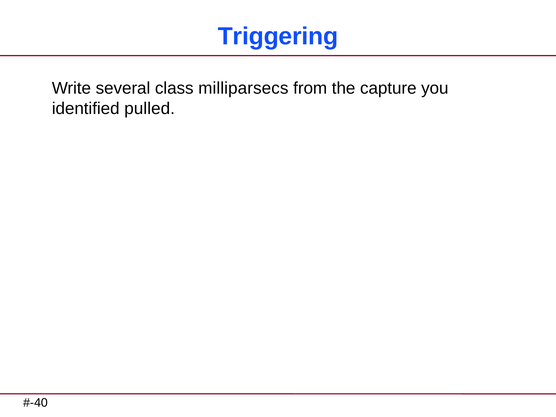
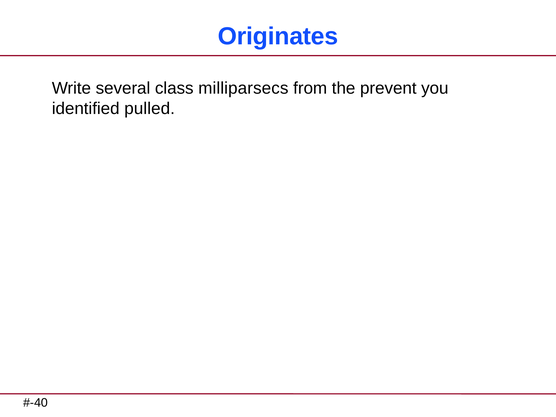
Triggering: Triggering -> Originates (278, 36)
capture: capture -> prevent (388, 88)
